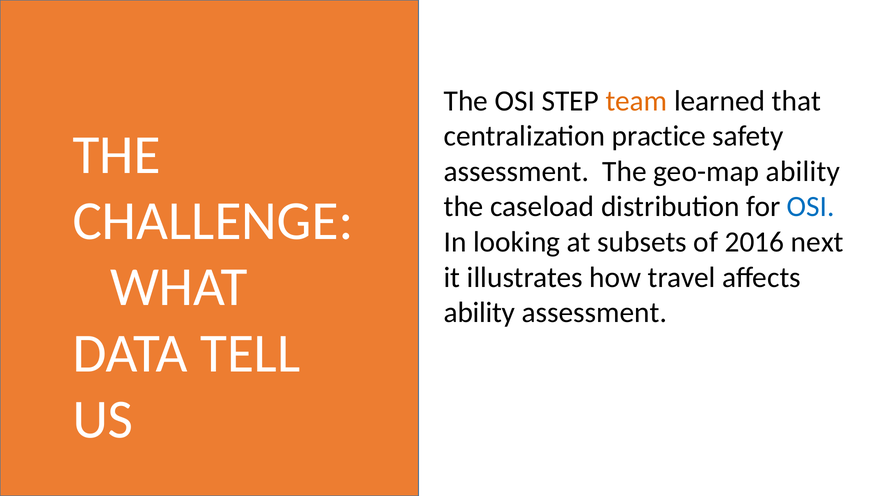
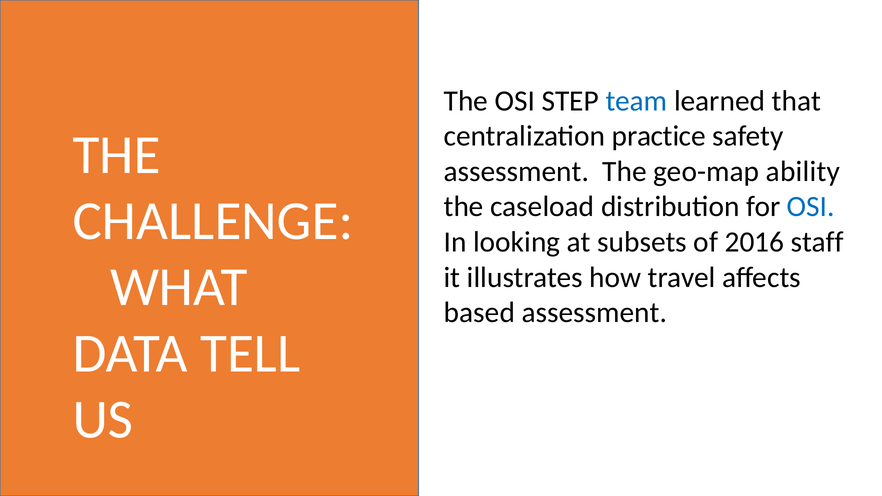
team colour: orange -> blue (637, 101)
next: next -> staff (817, 242)
ability: ability -> based (479, 313)
